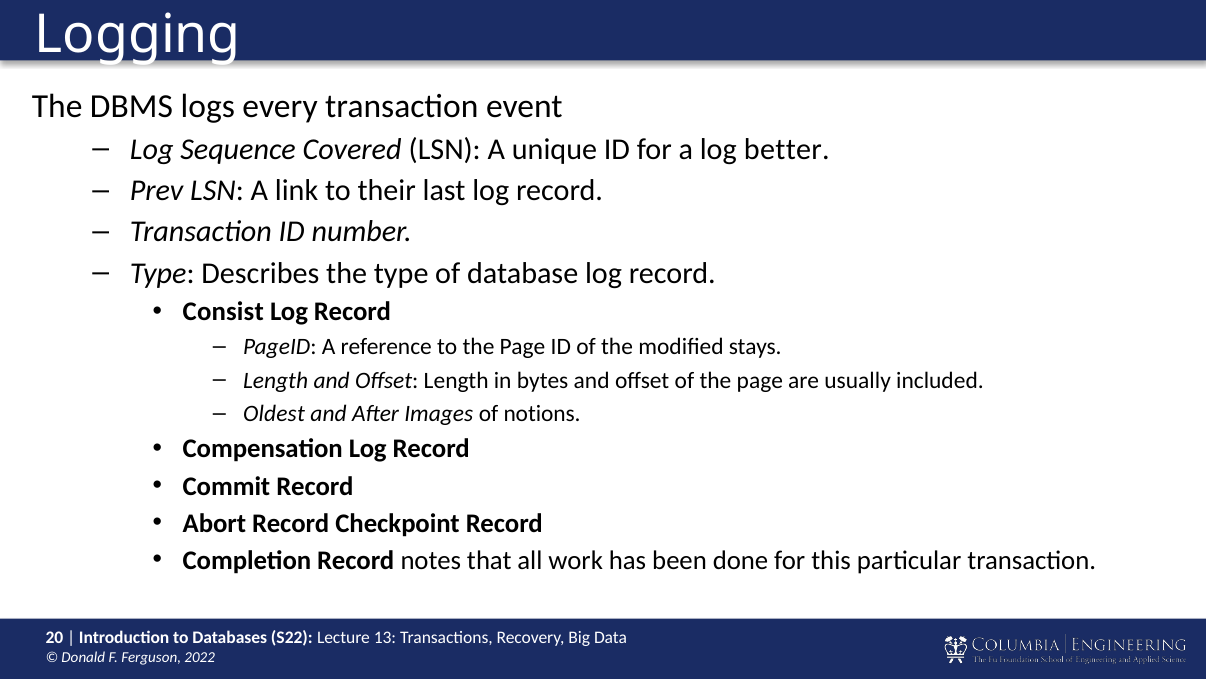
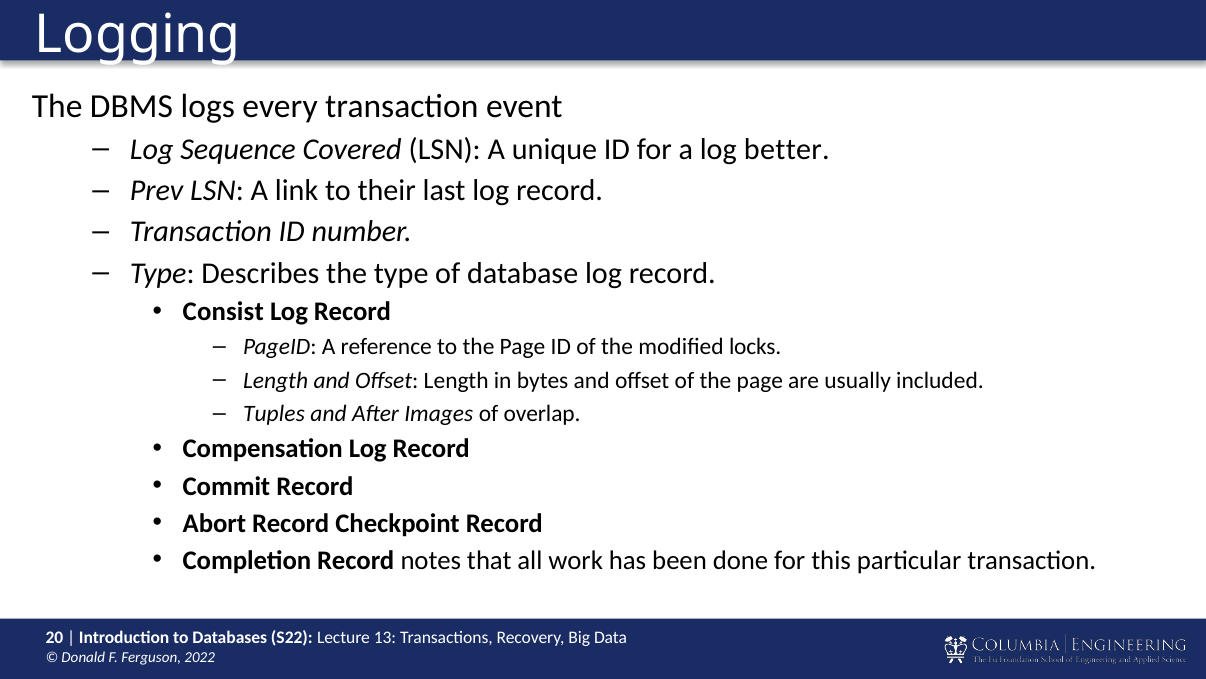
stays: stays -> locks (755, 347)
Oldest: Oldest -> Tuples (274, 413)
notions: notions -> overlap (542, 413)
